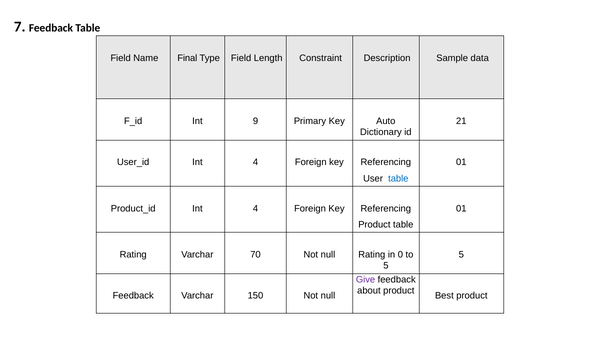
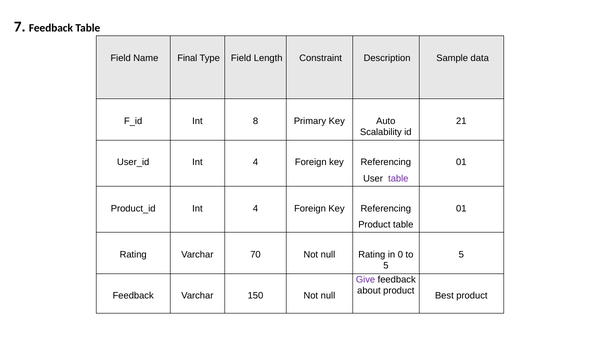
9: 9 -> 8 (255, 121)
Dictionary: Dictionary -> Scalability (381, 132)
table colour: blue -> purple (398, 178)
